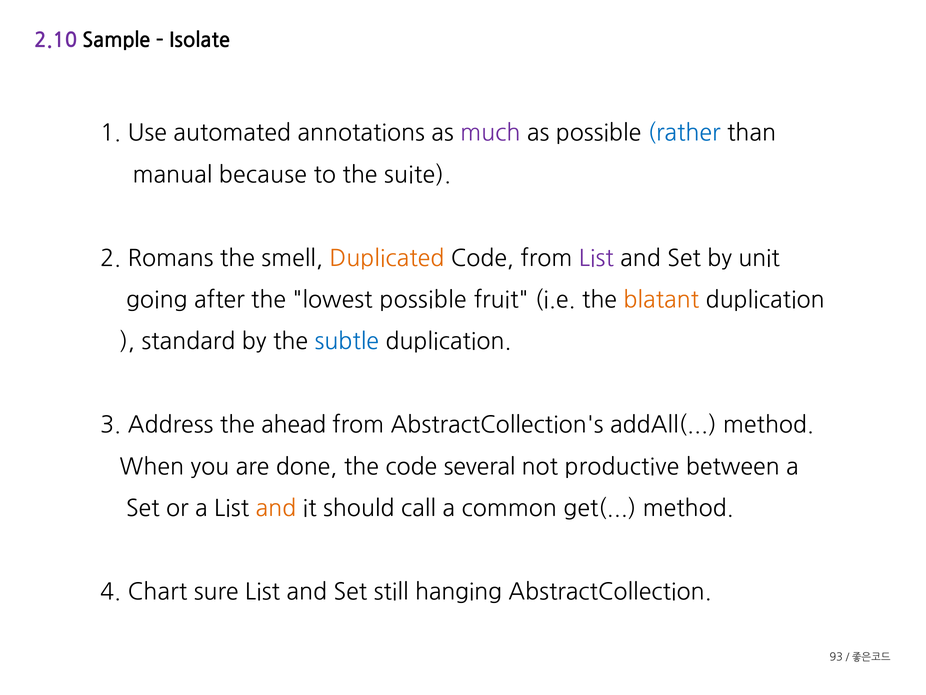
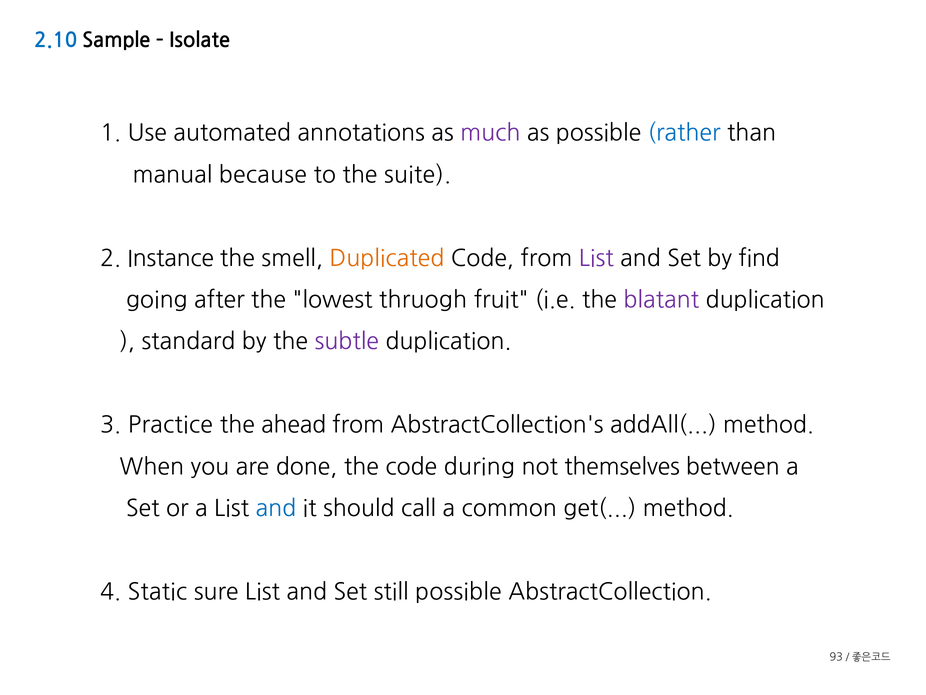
2.10 colour: purple -> blue (56, 40)
Romans: Romans -> Instance (171, 258)
unit: unit -> find (759, 258)
lowest possible: possible -> thruogh (423, 300)
blatant colour: orange -> purple (661, 300)
subtle colour: blue -> purple (347, 342)
Address: Address -> Practice (170, 425)
several: several -> during (479, 467)
productive: productive -> themselves (622, 467)
and colour: orange -> blue (276, 508)
Chart: Chart -> Static (157, 592)
still hanging: hanging -> possible (458, 592)
